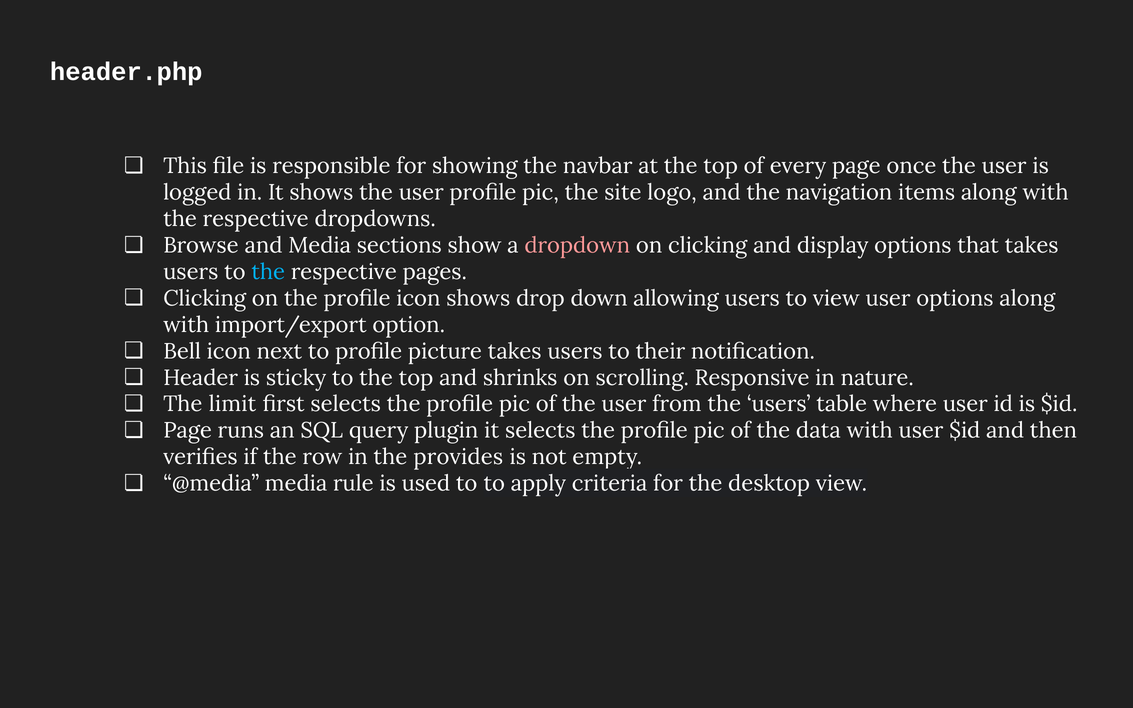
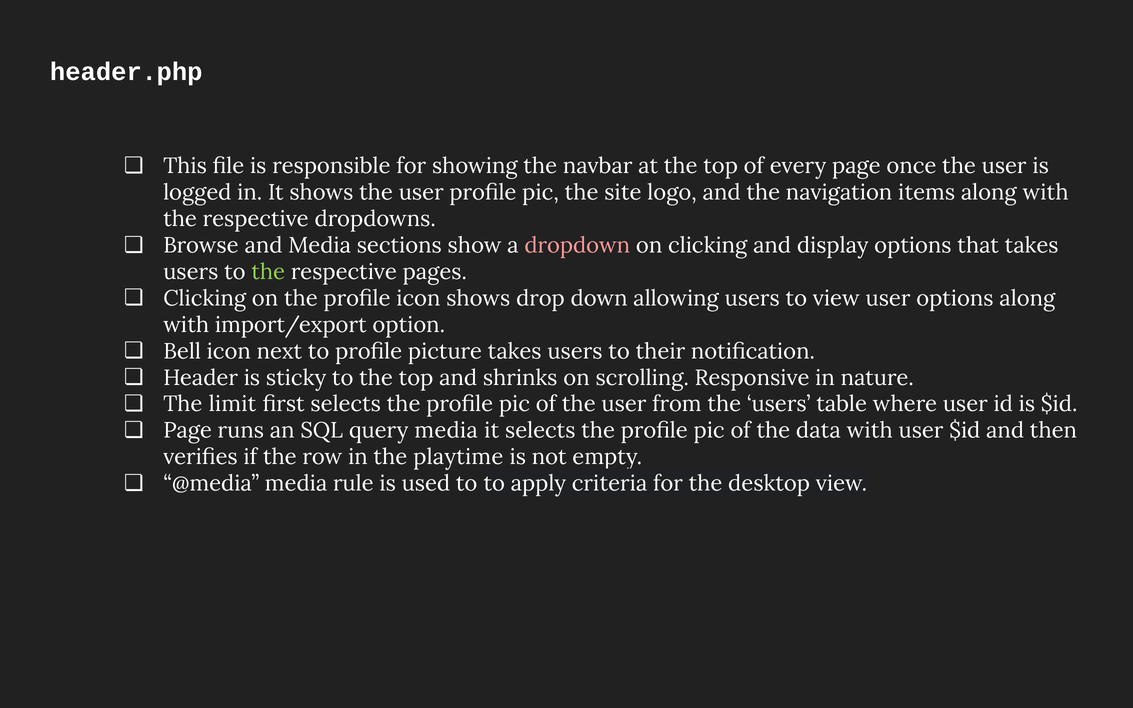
the colour: light blue -> light green (268, 272)
query plugin: plugin -> media (446, 431)
provides: provides -> playtime (458, 457)
